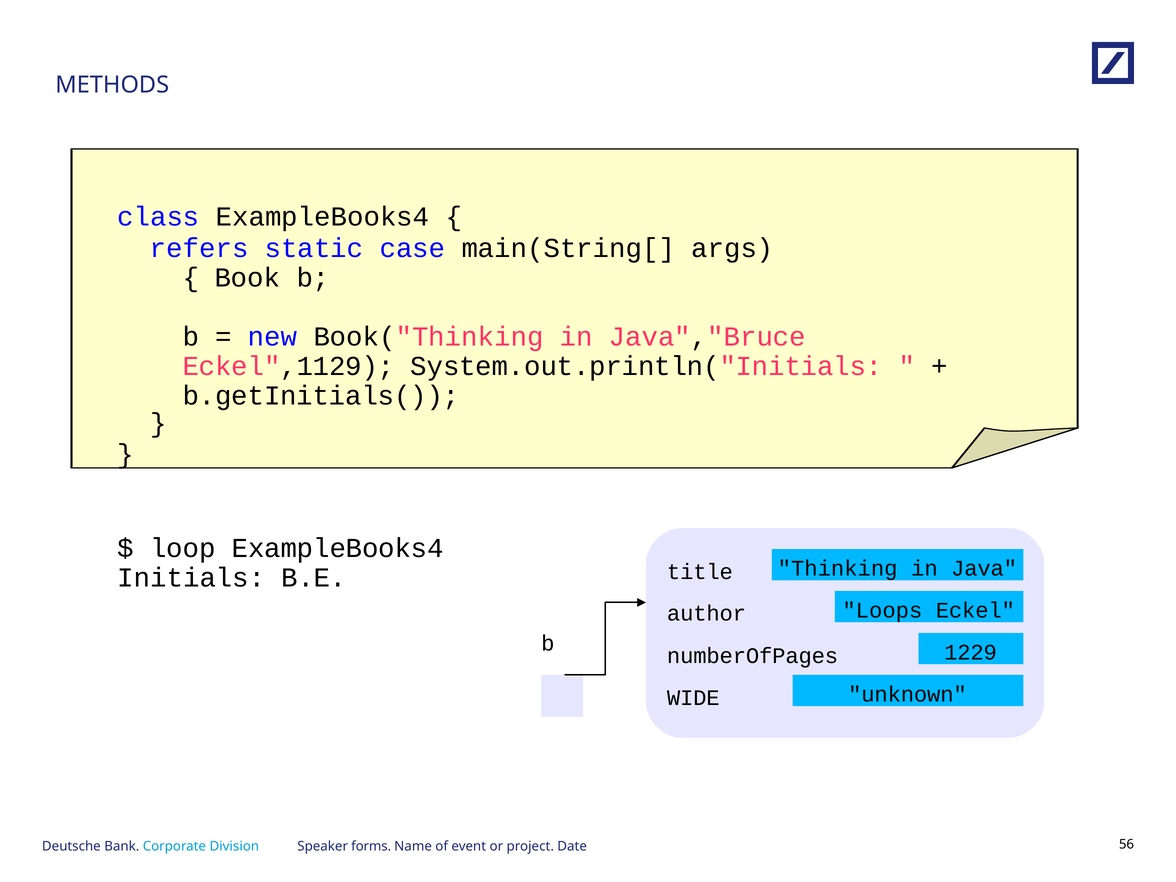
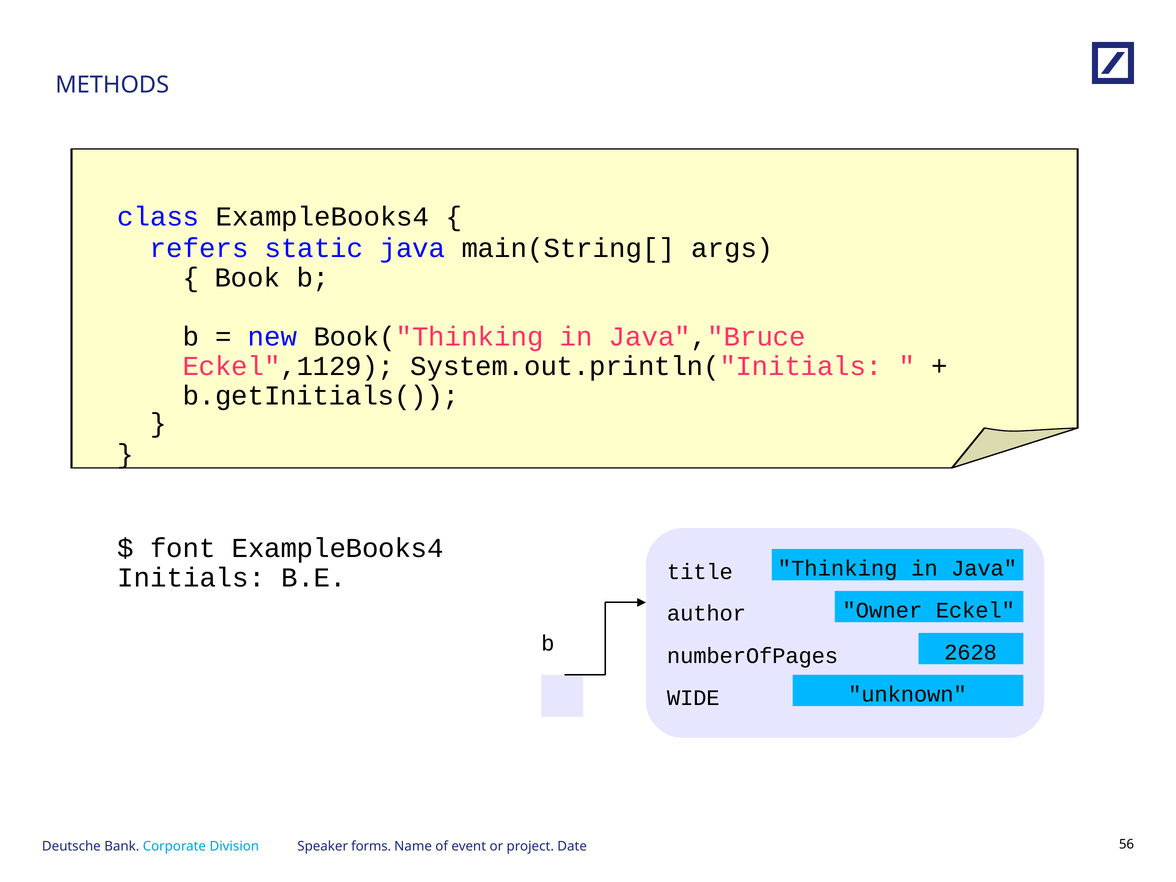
static case: case -> java (412, 248)
loop: loop -> font (183, 548)
Loops: Loops -> Owner (882, 610)
1229: 1229 -> 2628 (971, 652)
